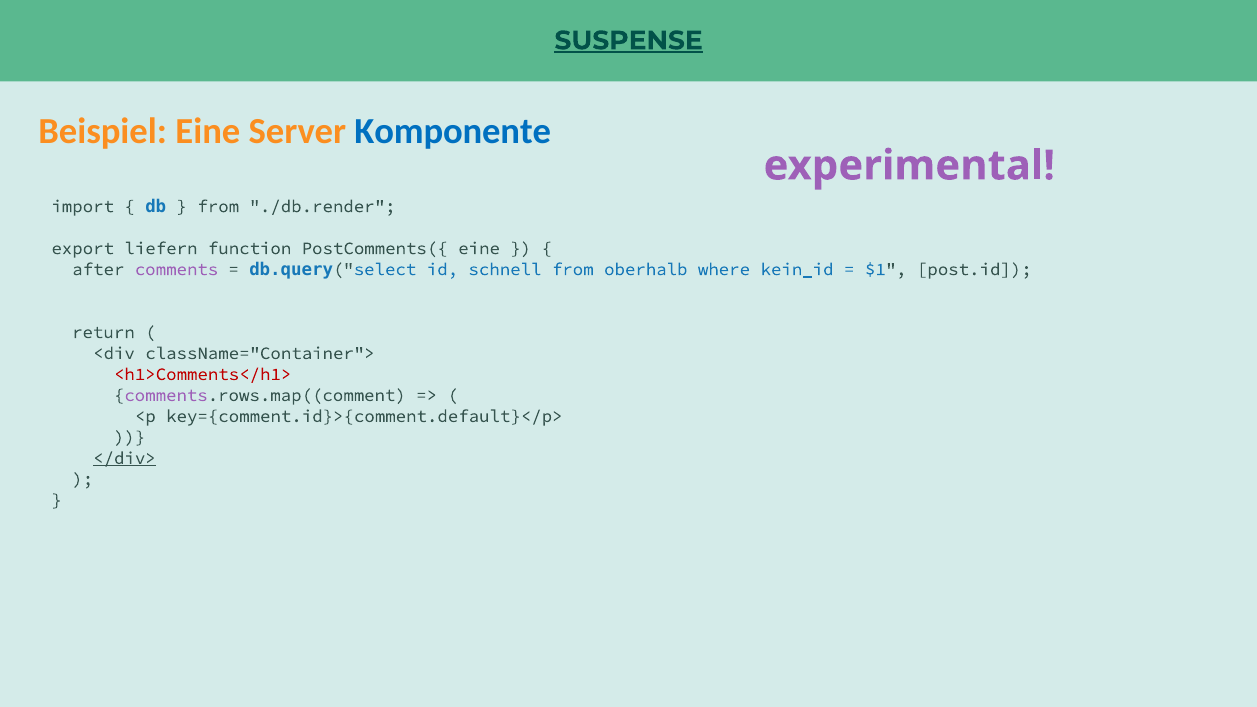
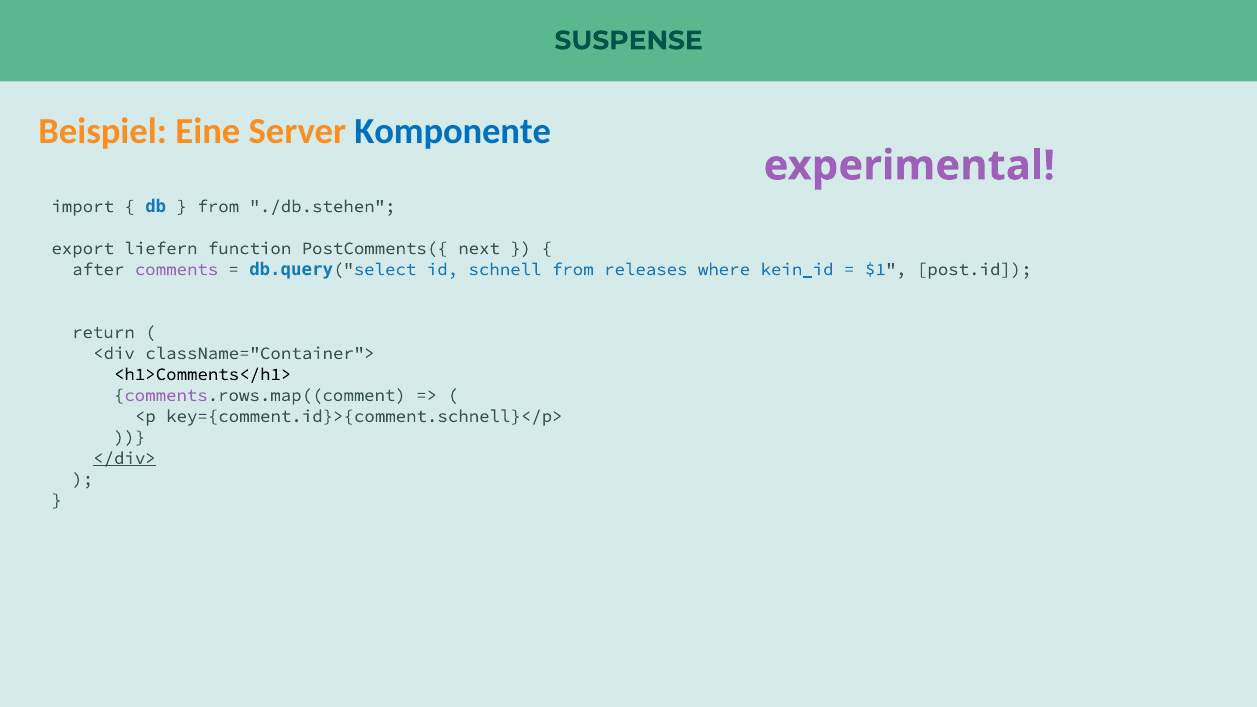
SUSPENSE underline: present -> none (629, 41)
./db.render: ./db.render -> ./db.stehen (322, 206)
PostComments({ eine: eine -> next (479, 248)
oberhalb: oberhalb -> releases (646, 269)
<h1>Comments</h1> colour: red -> black (203, 374)
key={comment.id}>{comment.default}</p>: key={comment.id}>{comment.default}</p> -> key={comment.id}>{comment.schnell}</p> (364, 416)
